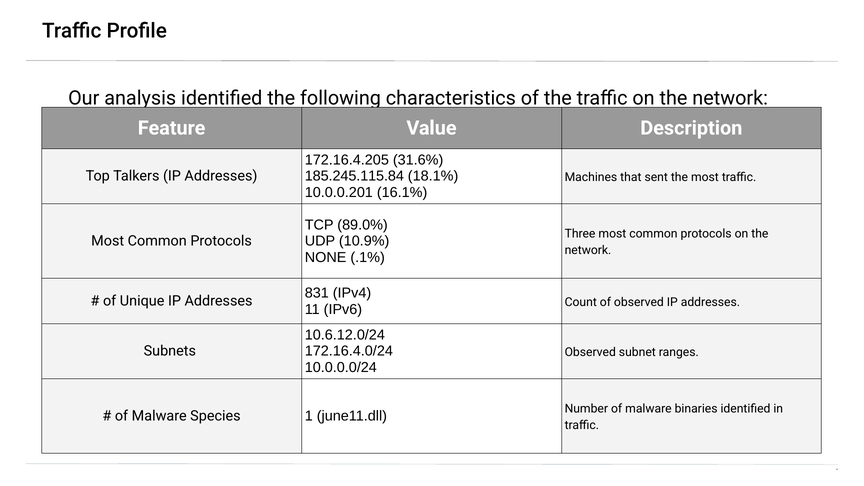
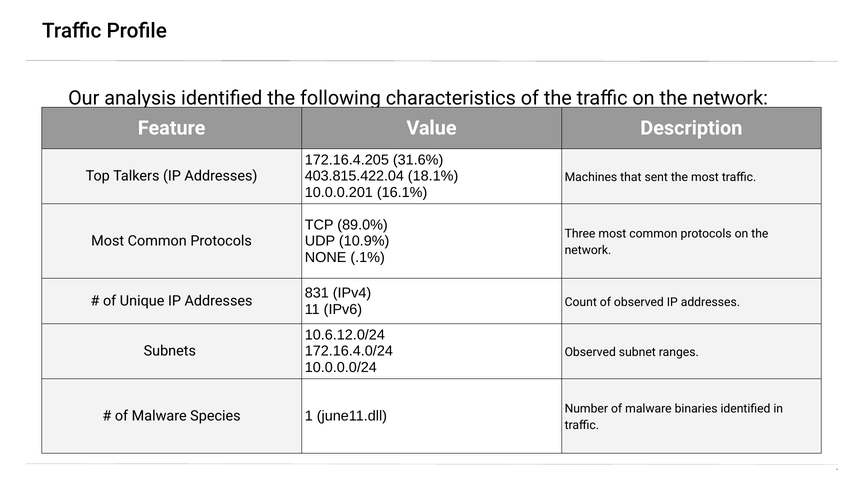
185.245.115.84: 185.245.115.84 -> 403.815.422.04 (354, 176)
